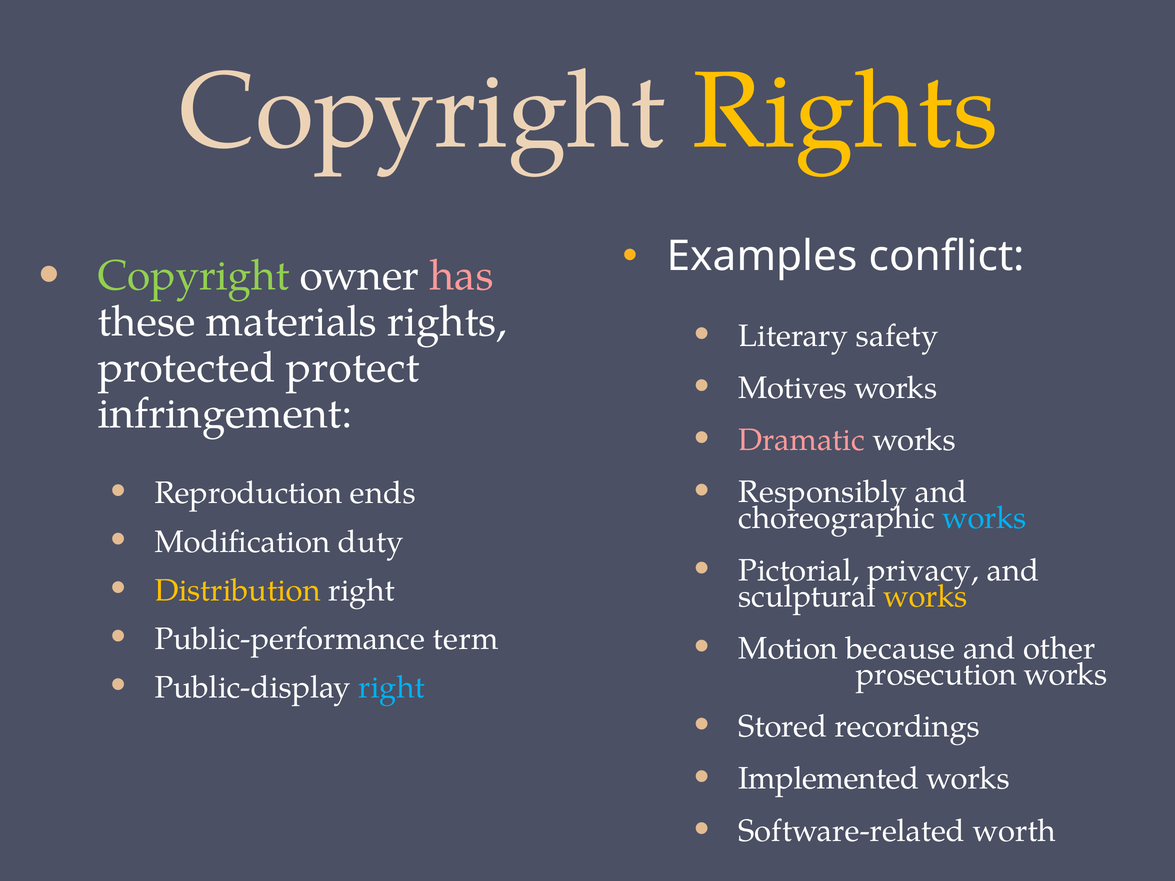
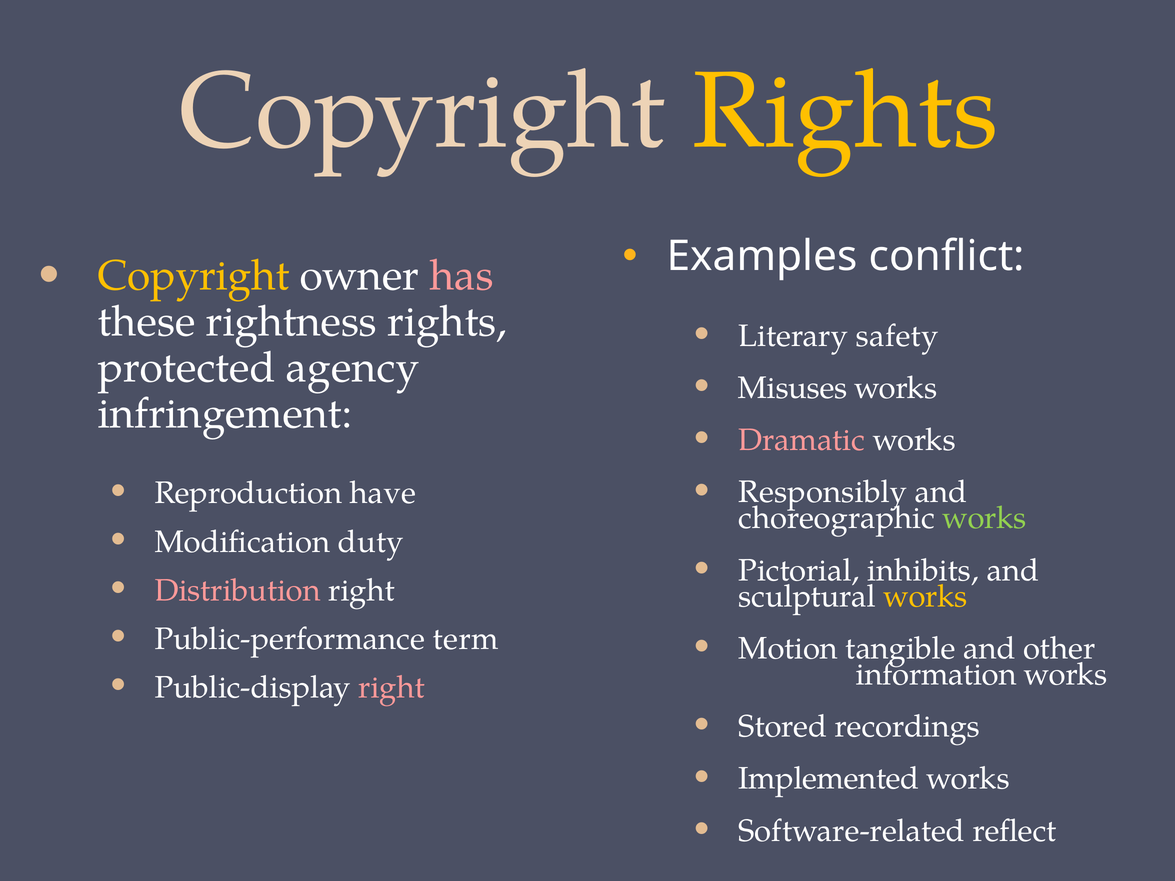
Copyright colour: light green -> yellow (194, 276)
materials: materials -> rightness (291, 322)
protect: protect -> agency (353, 368)
Motives: Motives -> Misuses (793, 388)
ends: ends -> have (383, 493)
works colour: light blue -> light green (984, 518)
privacy: privacy -> inhibits (923, 571)
Distribution colour: yellow -> pink (238, 591)
because: because -> tangible (901, 649)
right colour: light blue -> pink (392, 688)
prosecution: prosecution -> information (936, 675)
worth: worth -> reflect (1014, 831)
